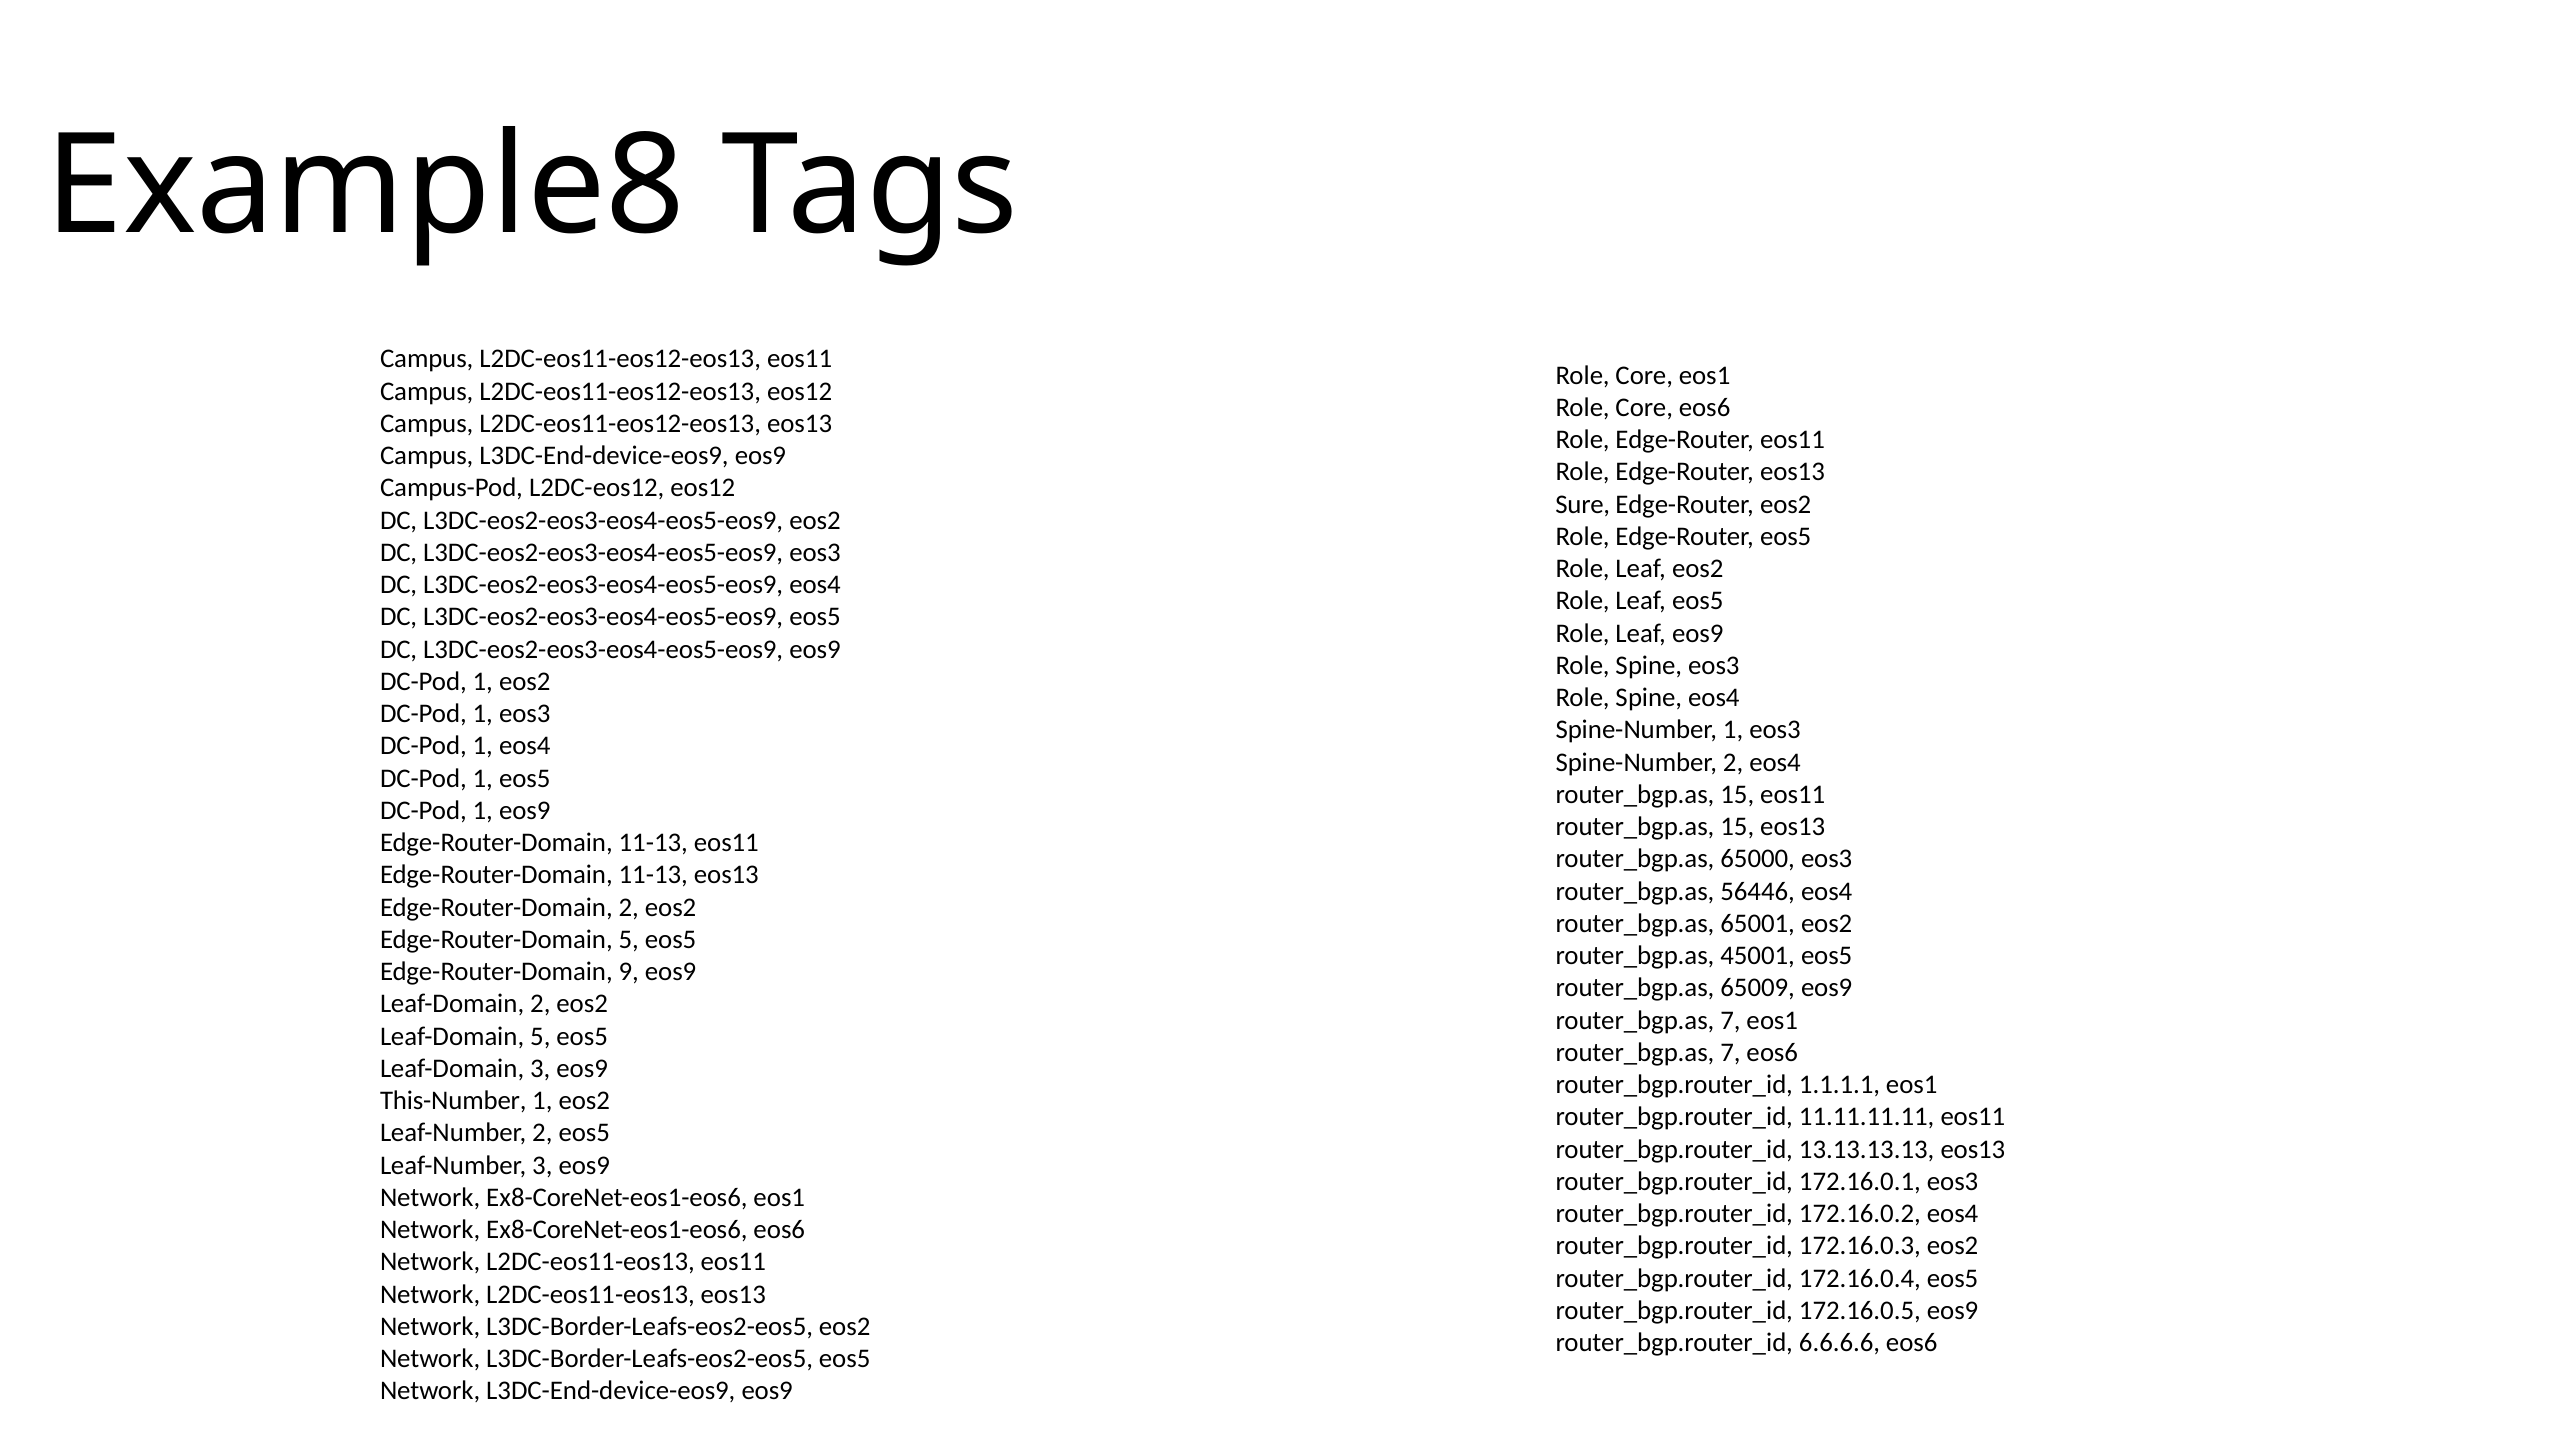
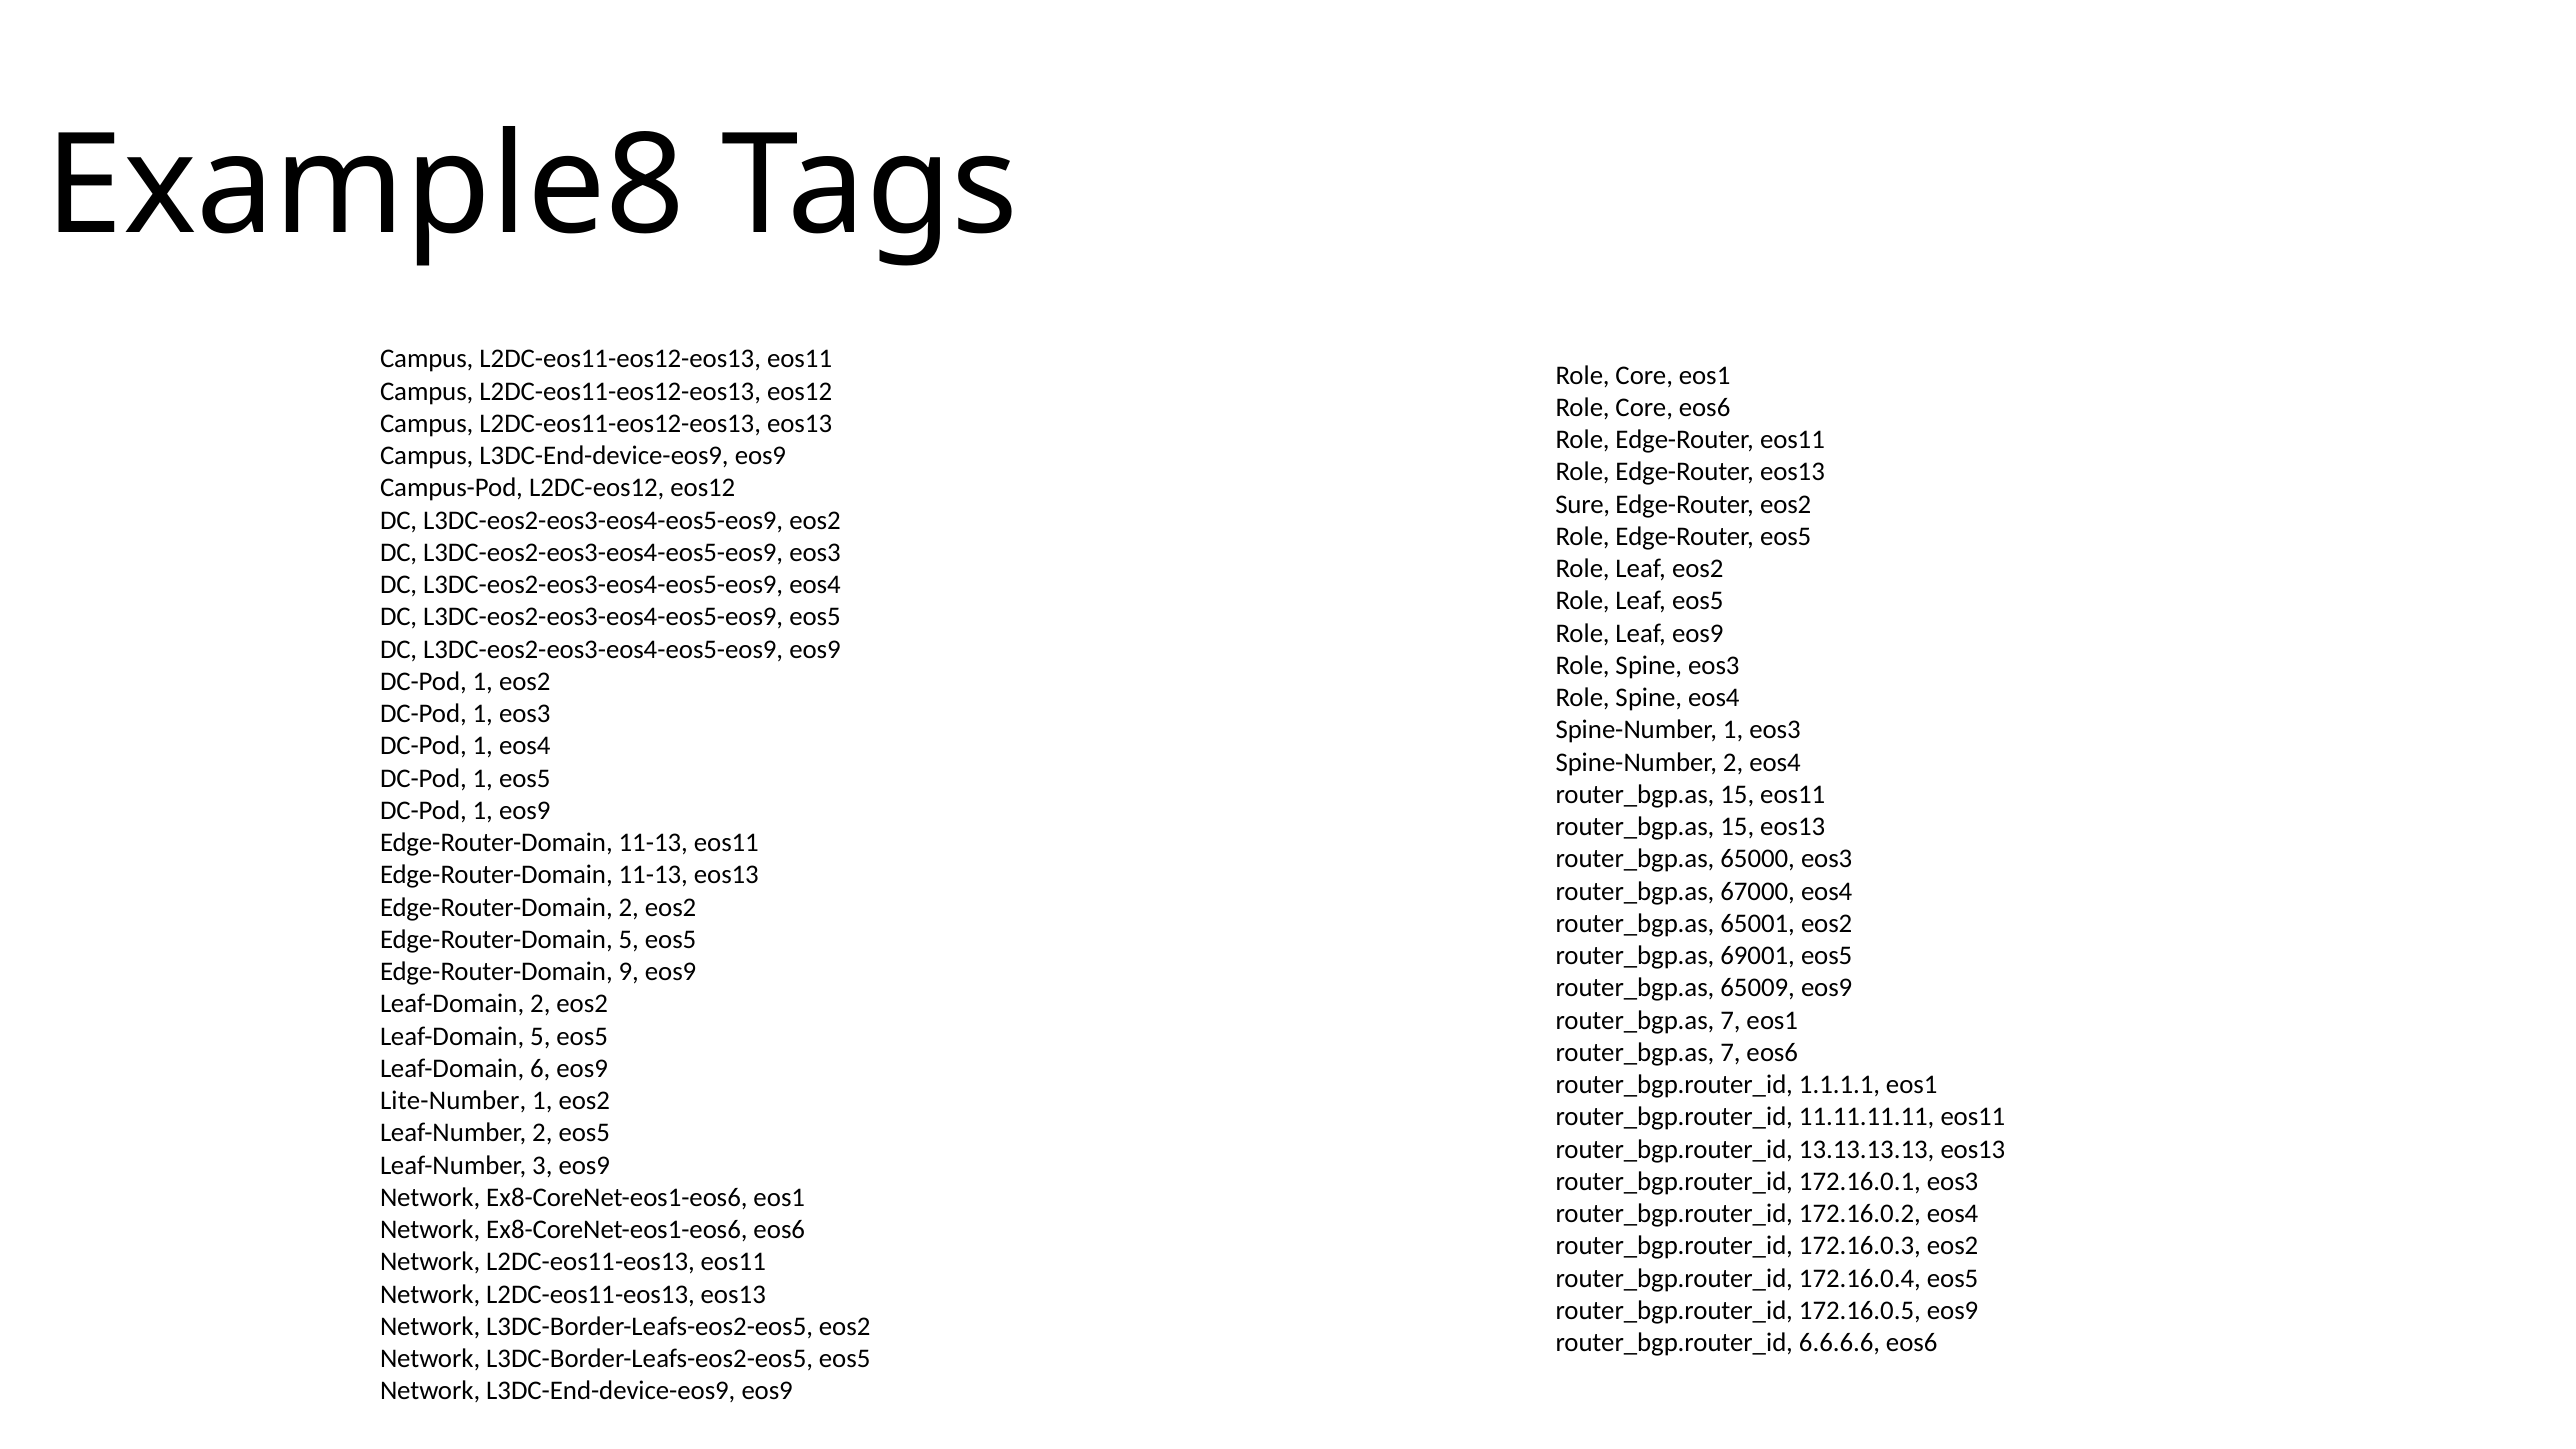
56446: 56446 -> 67000 (1758, 891)
45001: 45001 -> 69001 (1758, 956)
Leaf-Domain 3: 3 -> 6 (540, 1068)
This-Number: This-Number -> Lite-Number (453, 1101)
